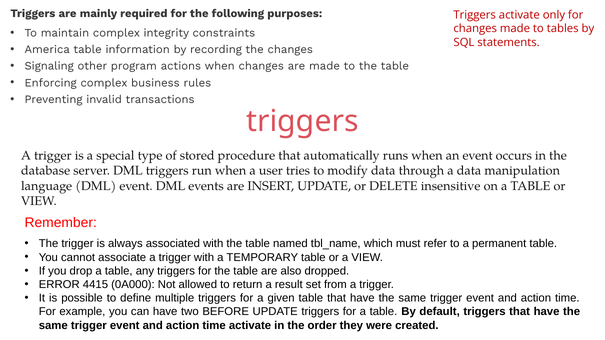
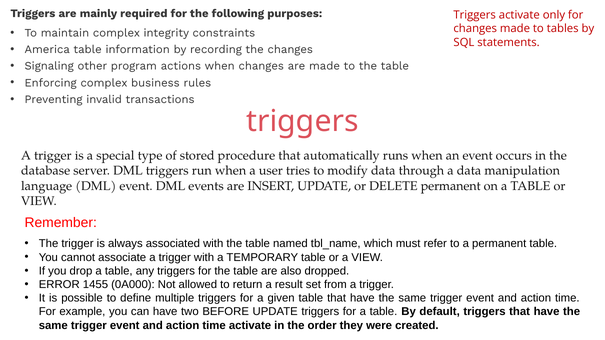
DELETE insensitive: insensitive -> permanent (451, 186)
4415: 4415 -> 1455 (95, 285)
